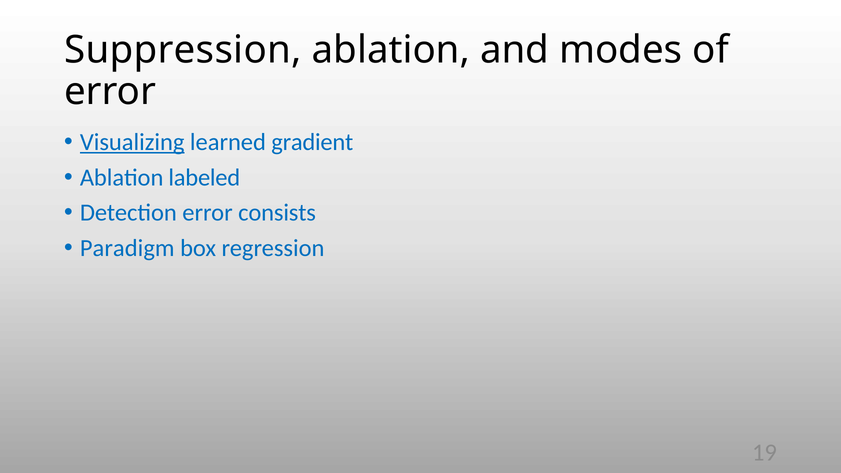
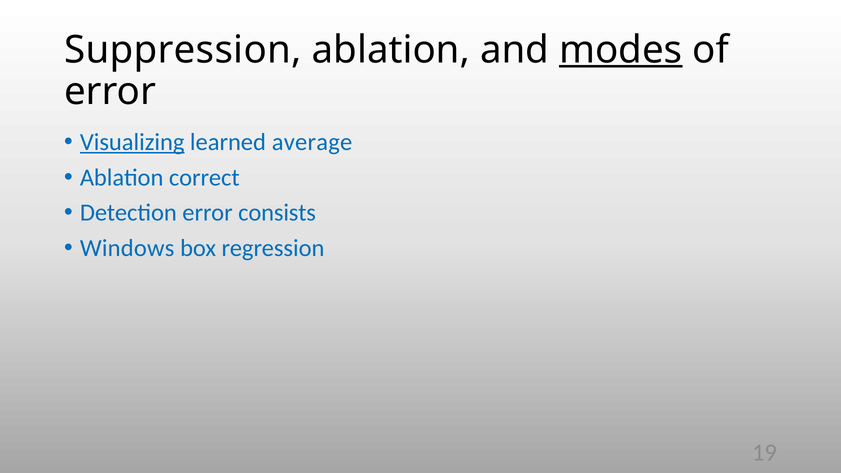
modes underline: none -> present (621, 50)
gradient: gradient -> average (312, 142)
labeled: labeled -> correct (204, 177)
Paradigm: Paradigm -> Windows (127, 248)
